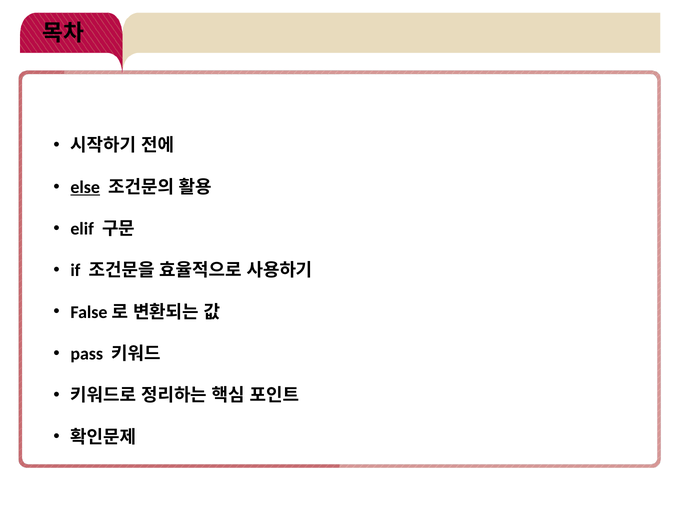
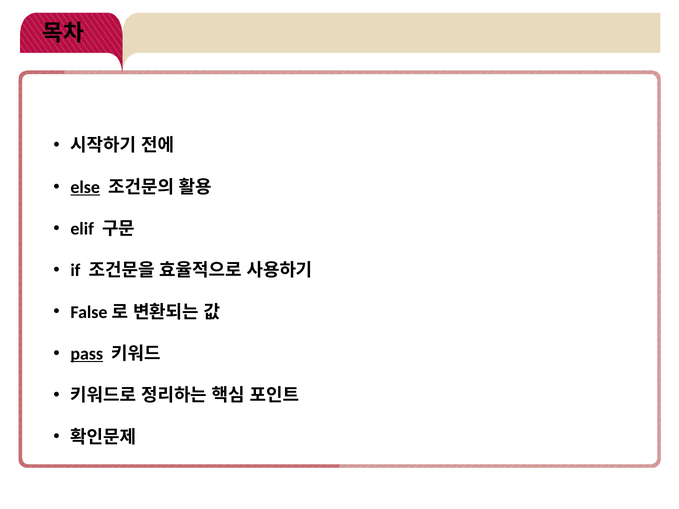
pass underline: none -> present (87, 354)
